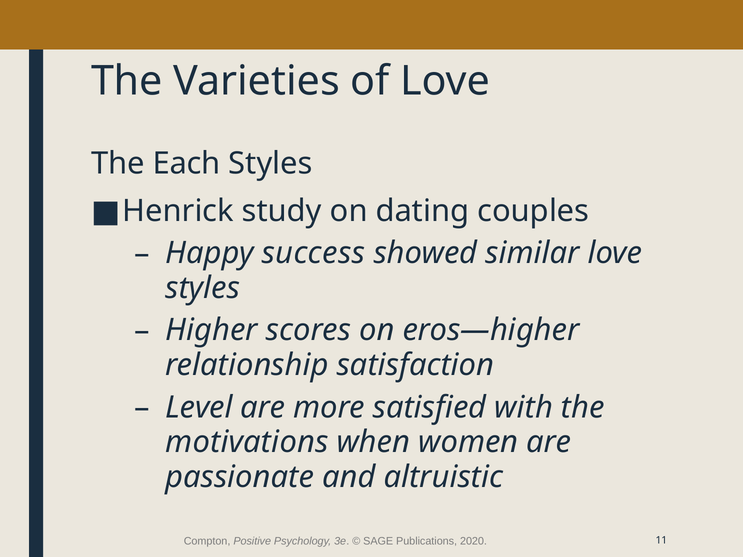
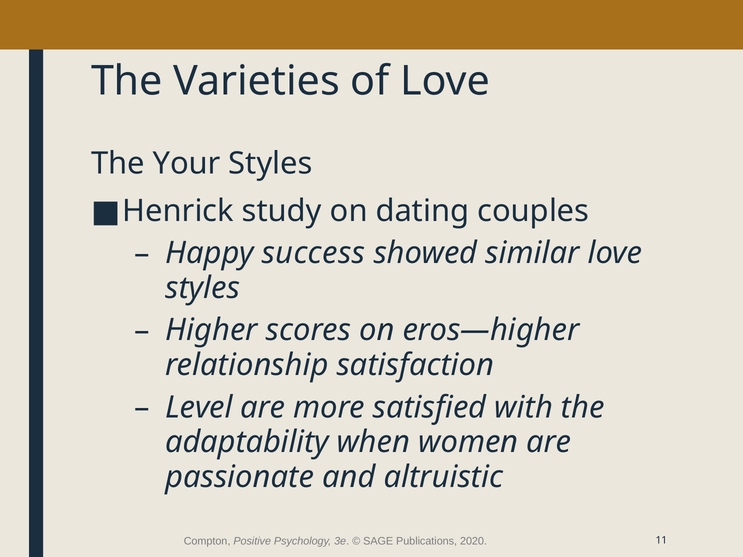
Each: Each -> Your (187, 164)
motivations: motivations -> adaptability (247, 442)
